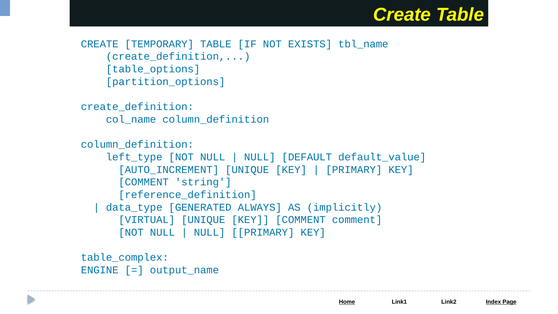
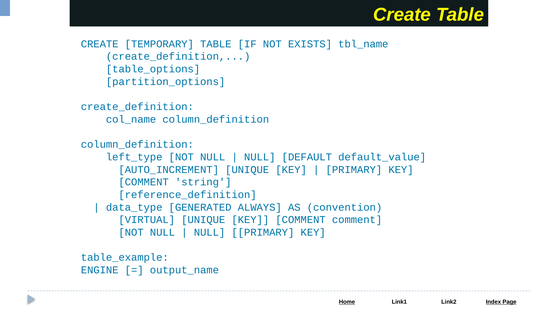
implicitly: implicitly -> convention (345, 207)
table_complex: table_complex -> table_example (125, 257)
